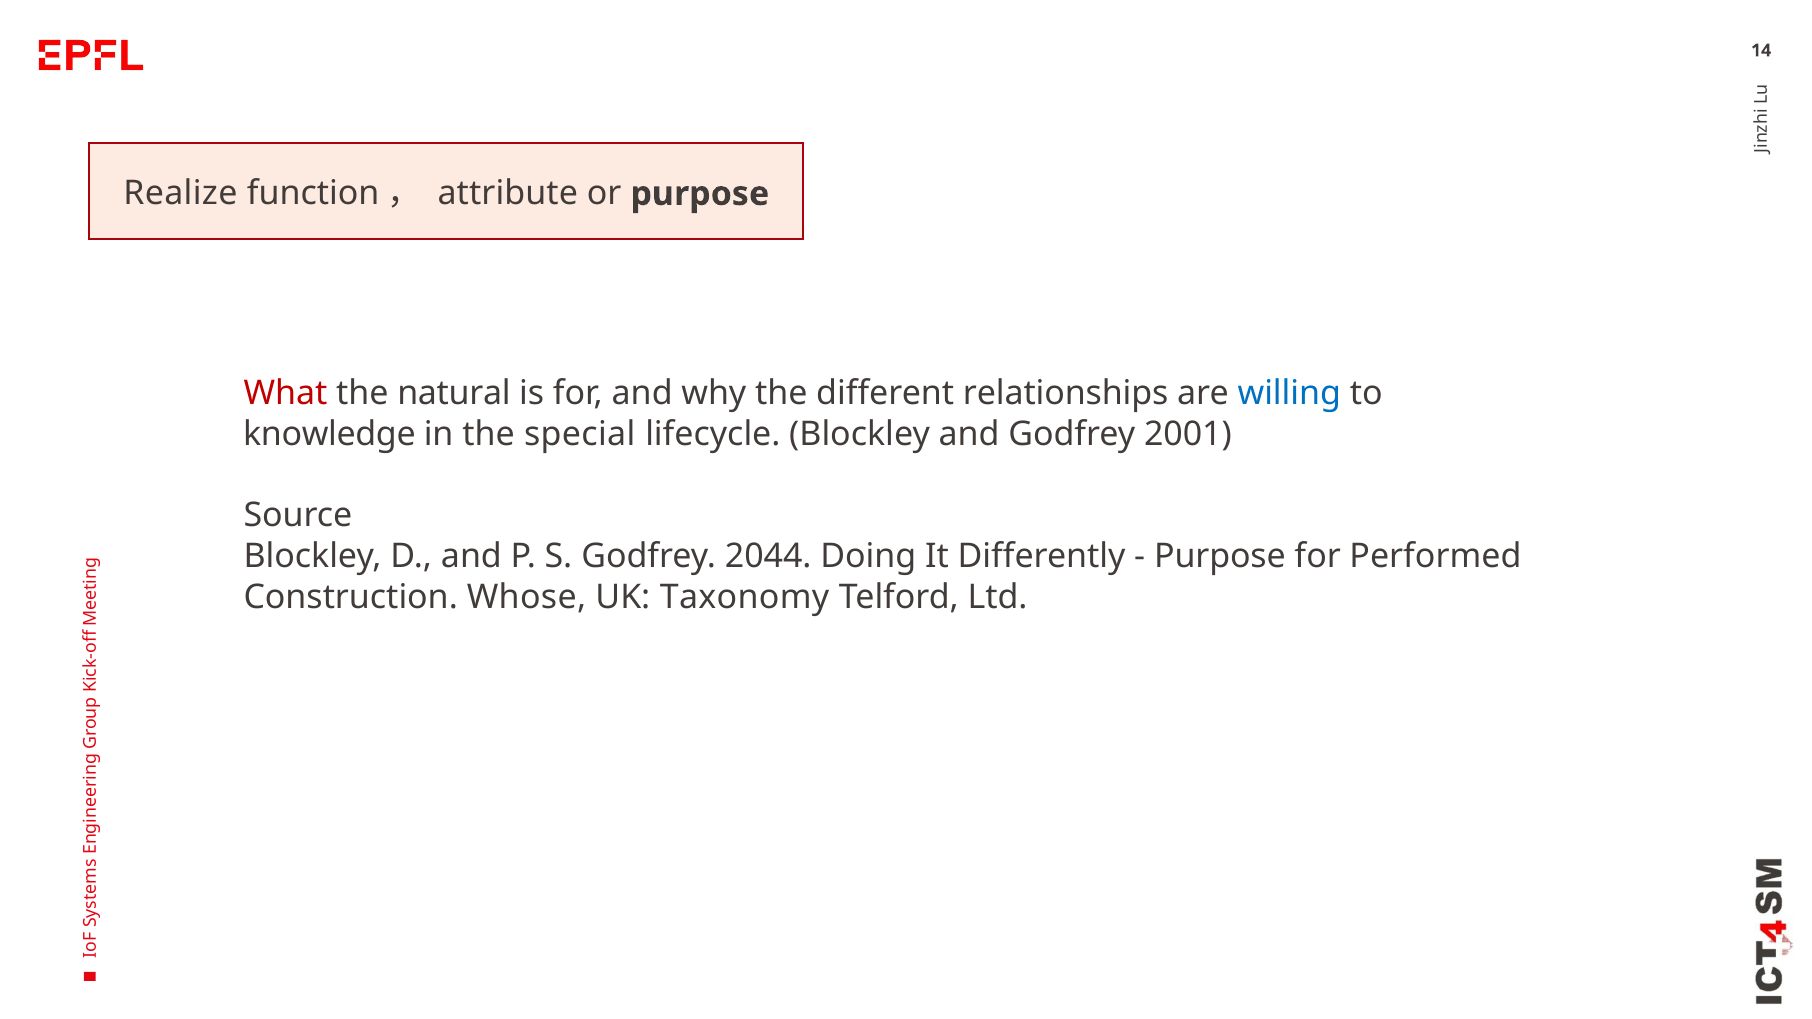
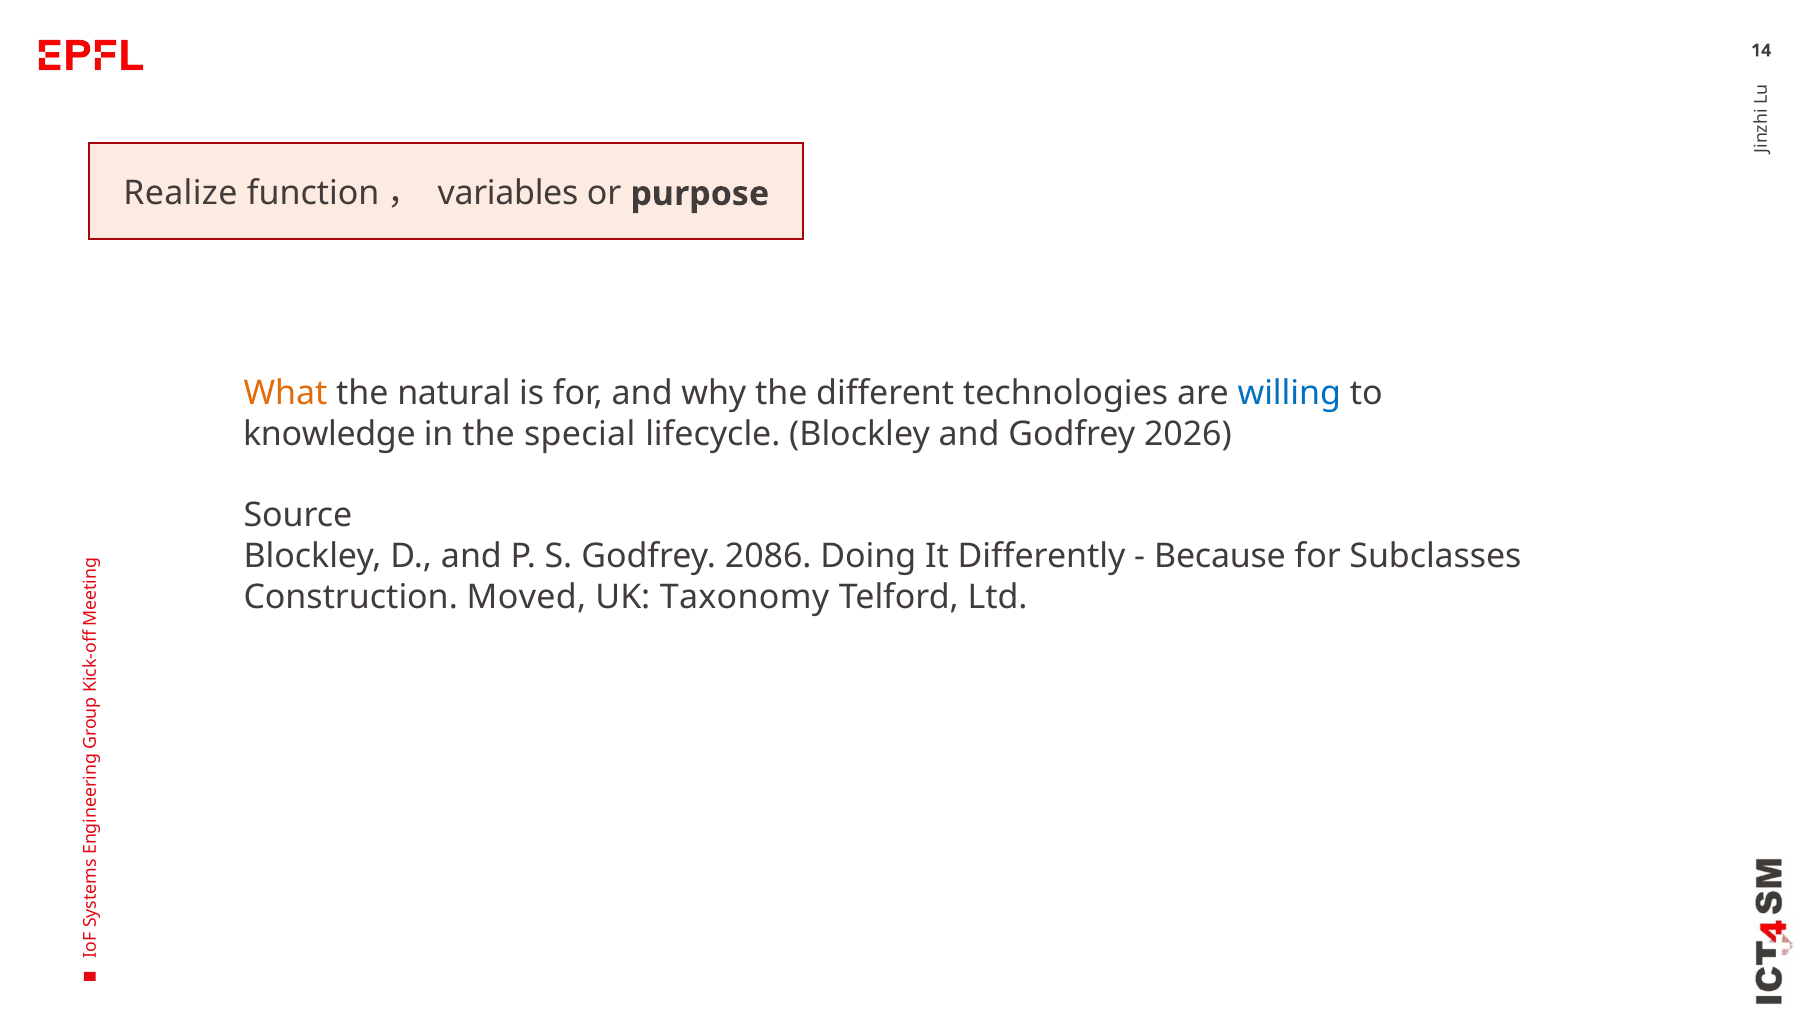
attribute: attribute -> variables (508, 194)
What colour: red -> orange (286, 393)
relationships: relationships -> technologies (1066, 393)
2001: 2001 -> 2026 (1188, 434)
2044: 2044 -> 2086 (768, 556)
Purpose: Purpose -> Because (1220, 556)
Performed: Performed -> Subclasses (1435, 556)
Whose: Whose -> Moved (526, 597)
